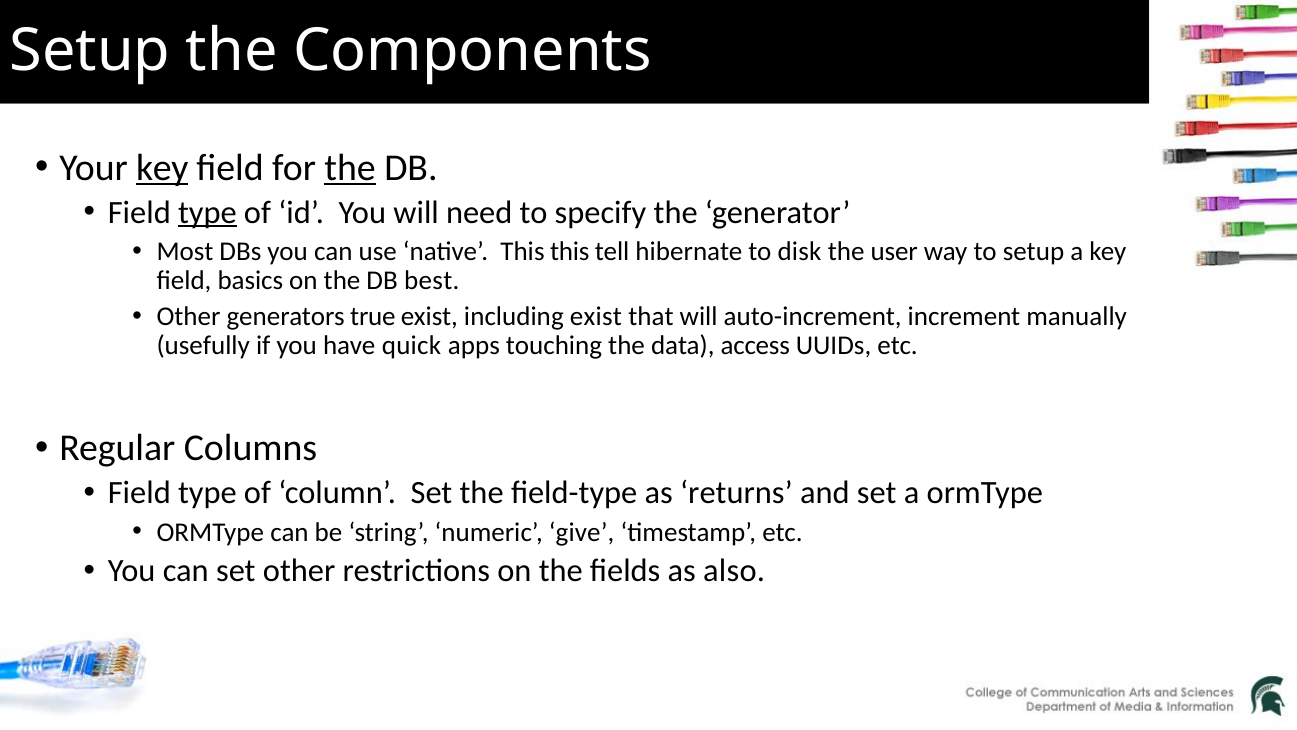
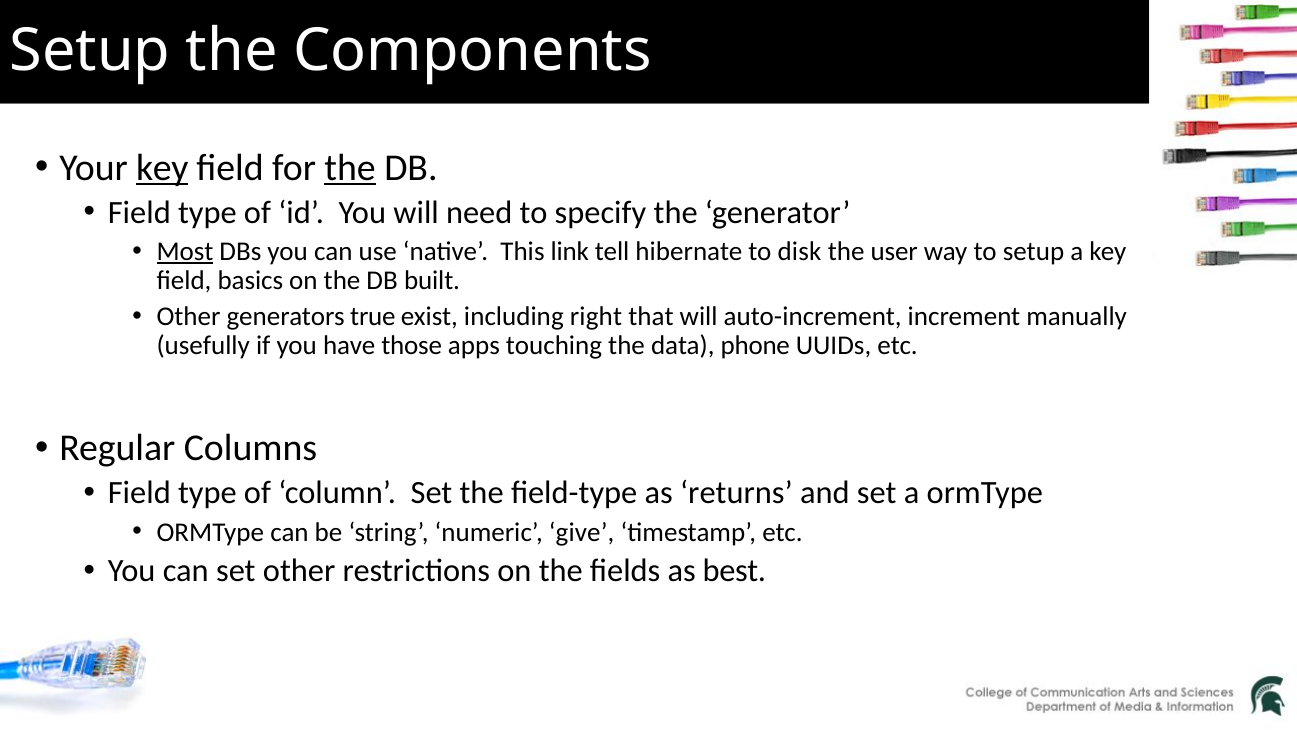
type underline: present -> none (207, 212)
Most underline: none -> present (185, 251)
This this: this -> link (570, 251)
best: best -> built (432, 280)
including exist: exist -> right (596, 316)
quick: quick -> those (412, 346)
access: access -> phone (755, 346)
also: also -> best (734, 571)
